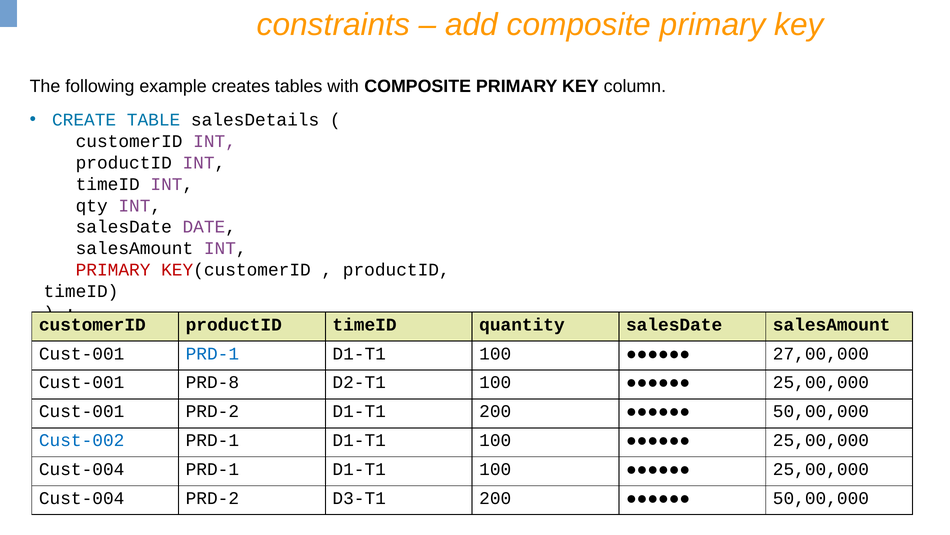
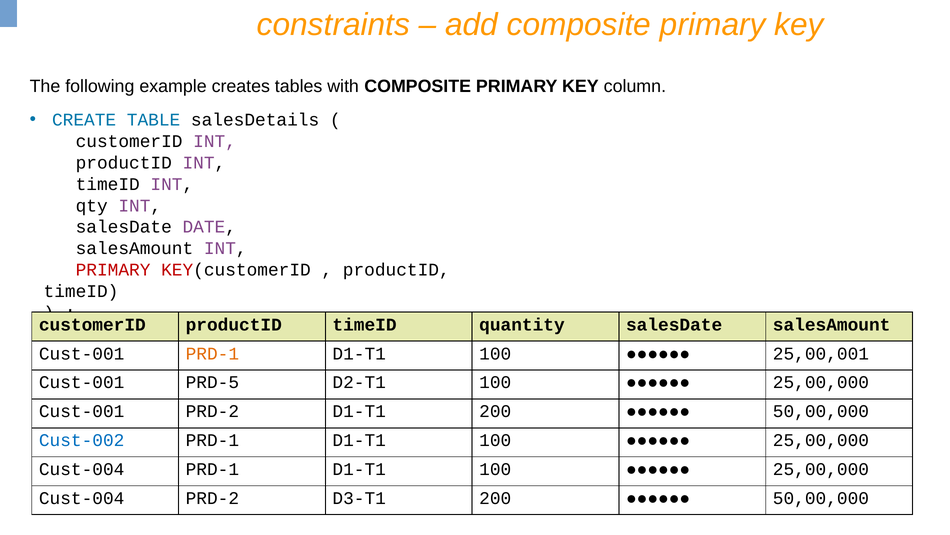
PRD-1 colour: blue -> orange (212, 353)
27,00,000: 27,00,000 -> 25,00,001 (821, 353)
PRD-8: PRD-8 -> PRD-5 (212, 382)
